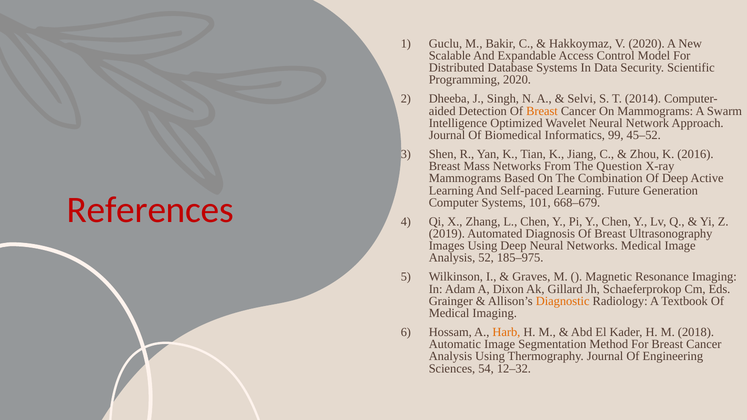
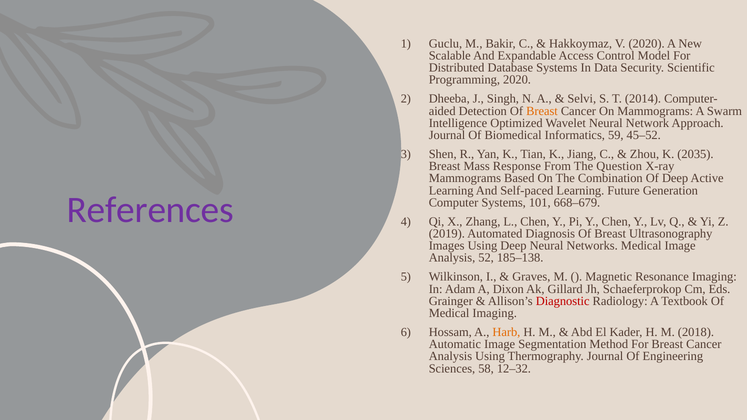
99: 99 -> 59 (616, 135)
2016: 2016 -> 2035 (695, 154)
Mass Networks: Networks -> Response (517, 166)
References colour: red -> purple (150, 210)
185–975: 185–975 -> 185–138 (520, 258)
Diagnostic colour: orange -> red (563, 301)
54: 54 -> 58 (486, 369)
